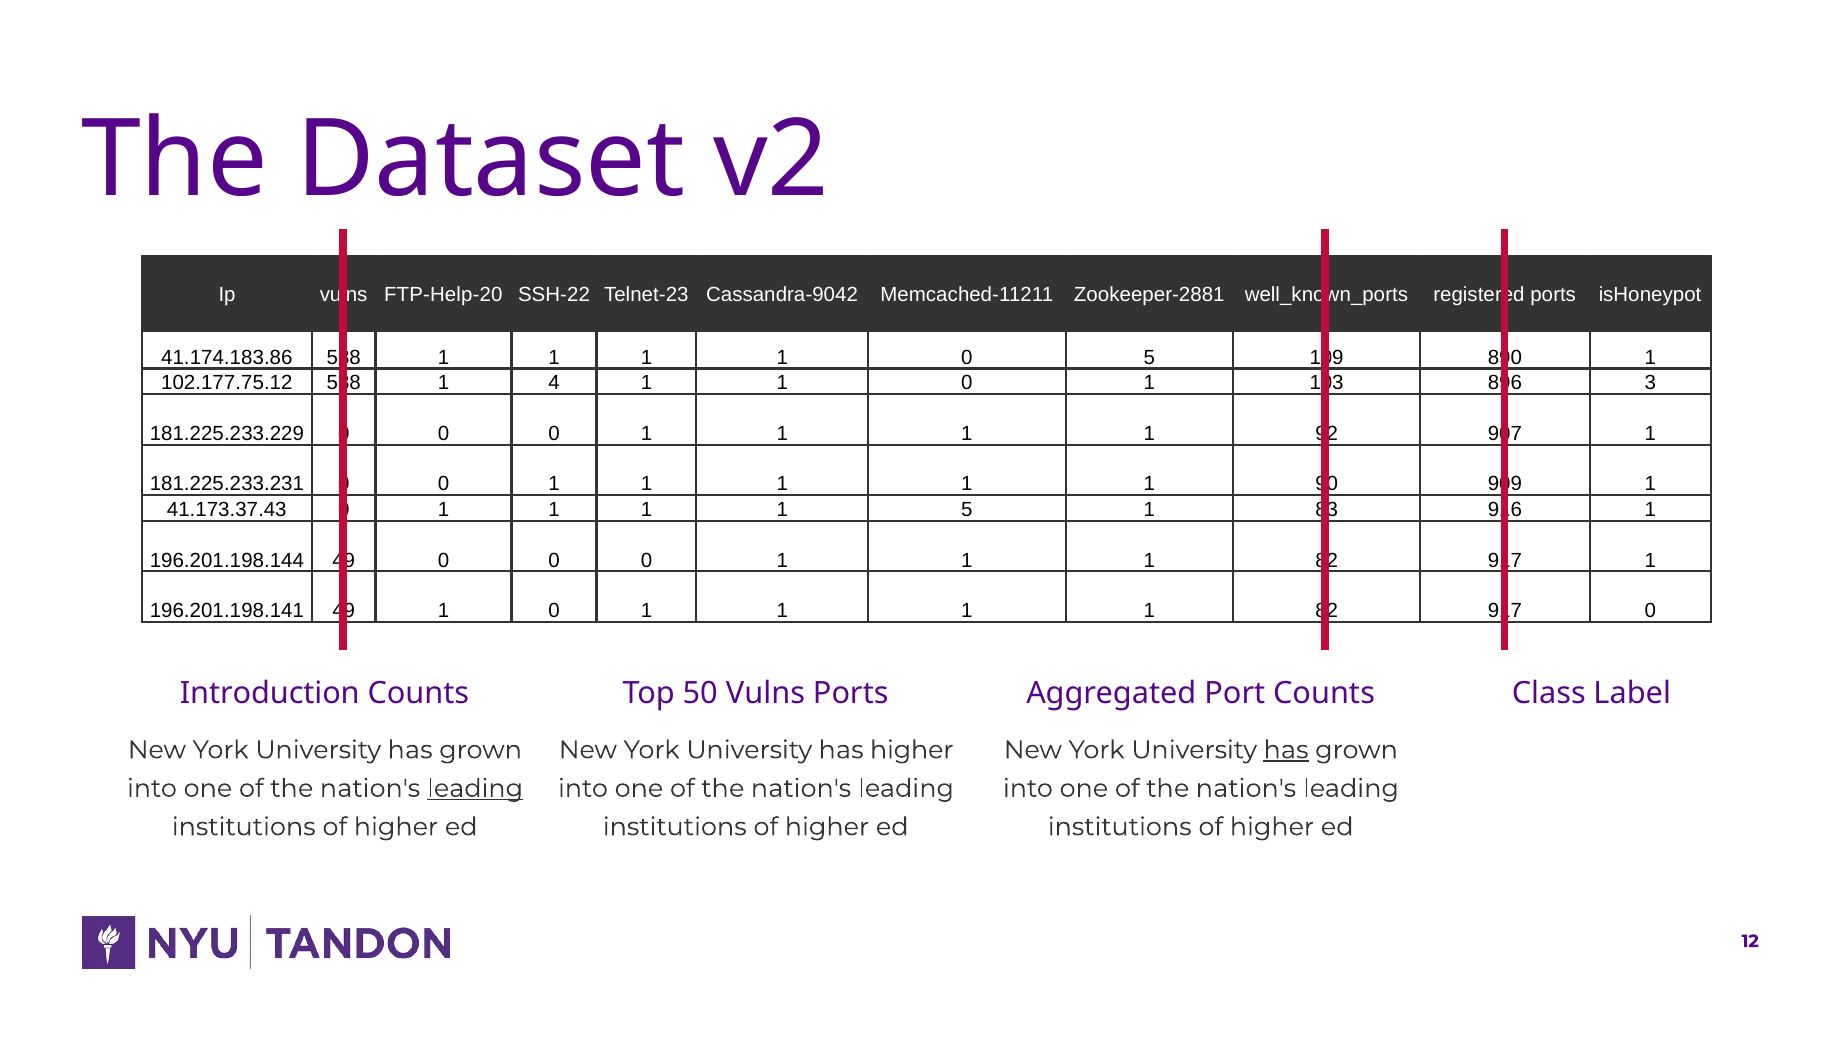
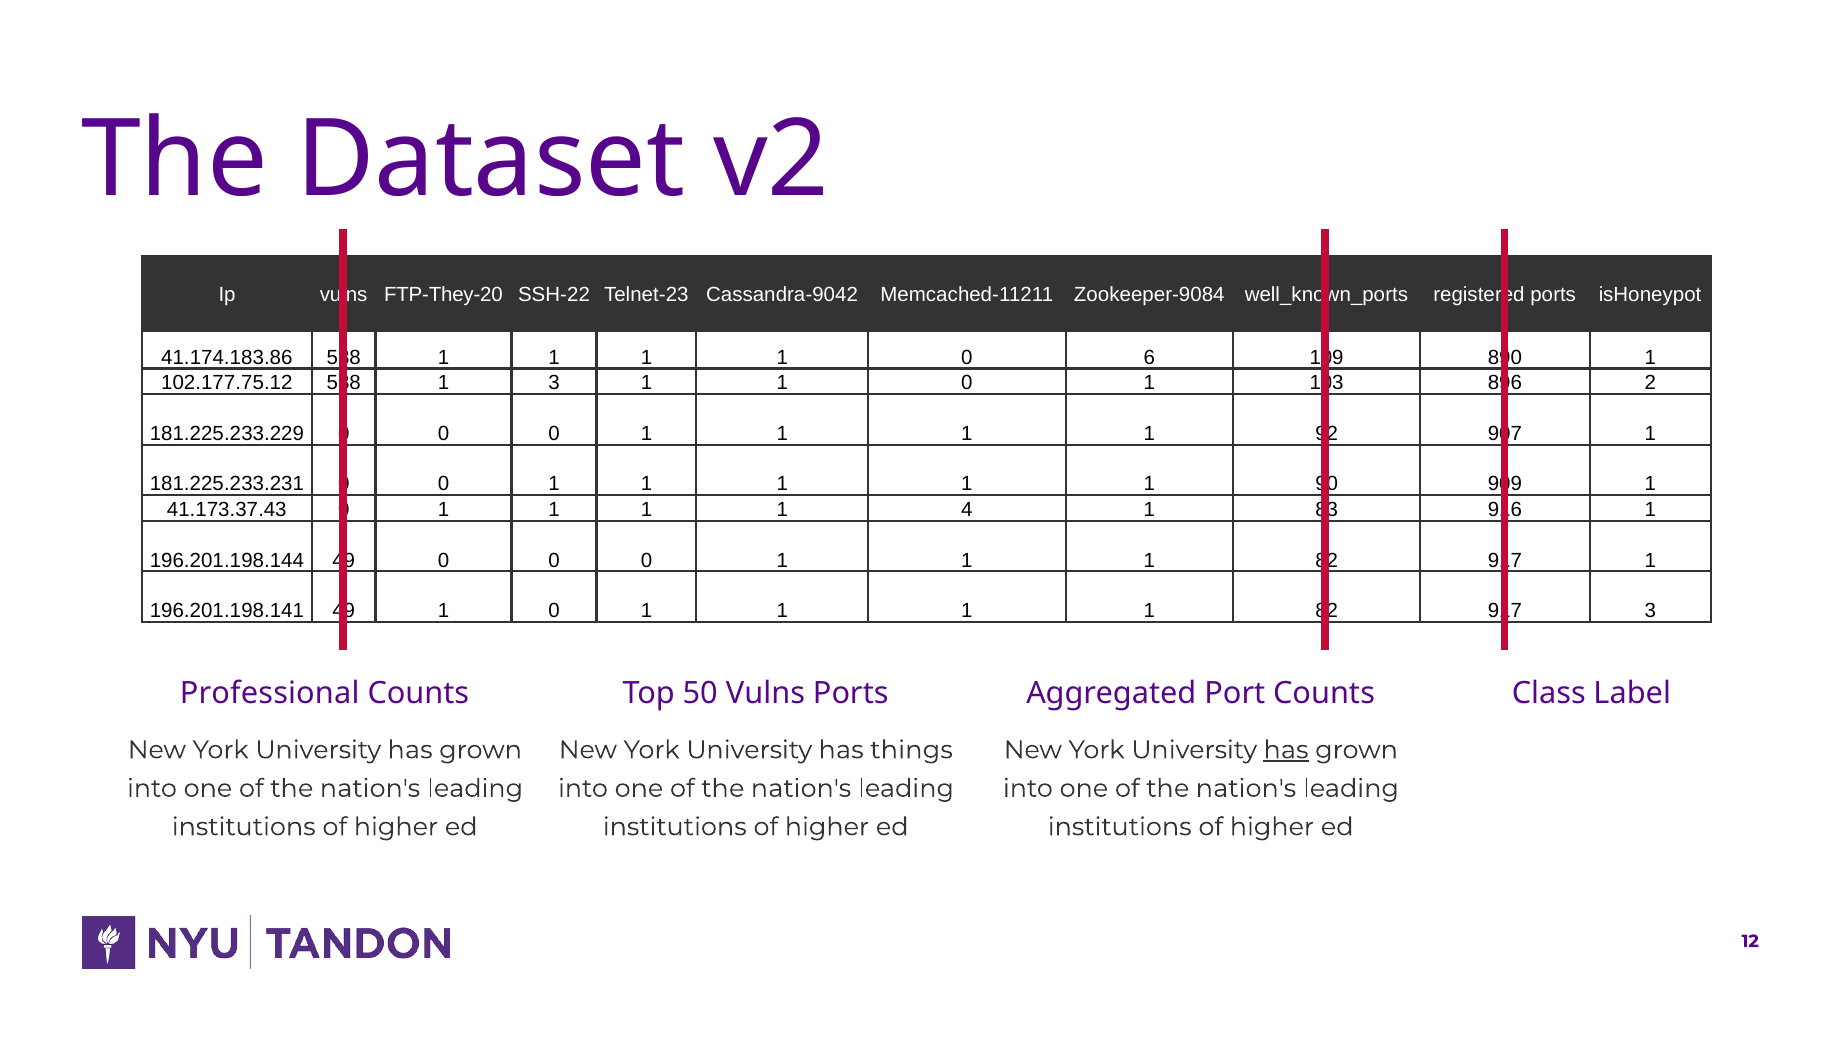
FTP-Help-20: FTP-Help-20 -> FTP-They-20 (443, 295)
Zookeeper-2881: Zookeeper-2881 -> Zookeeper-9084 (1149, 295)
0 5: 5 -> 6 (1149, 358)
1 4: 4 -> 3 (554, 383)
3: 3 -> 2 (1650, 383)
1 5: 5 -> 4 (967, 510)
0: 0 -> 3 (1650, 611)
Introduction: Introduction -> Professional (270, 694)
has higher: higher -> things (911, 750)
leading underline: present -> none (475, 789)
